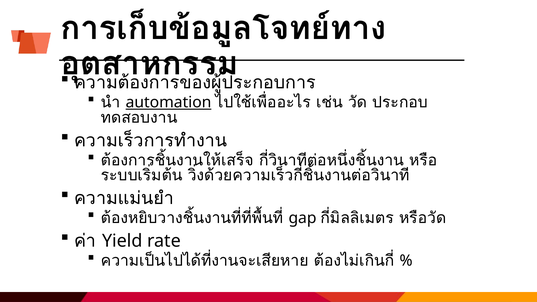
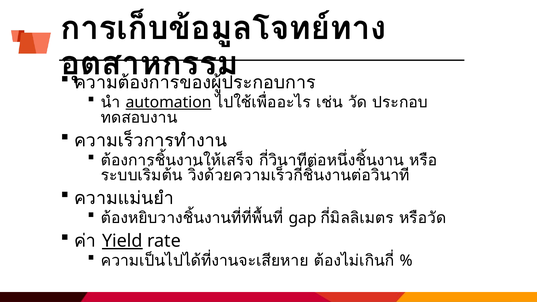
Yield underline: none -> present (122, 241)
